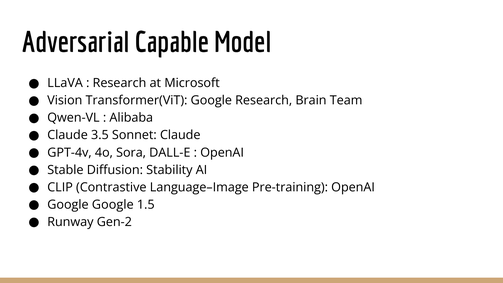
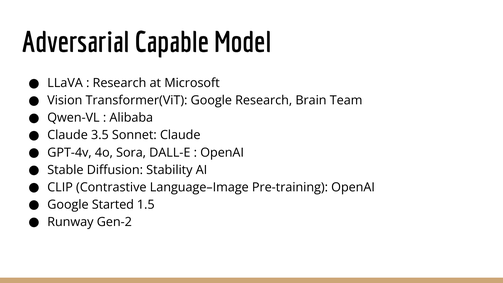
Google Google: Google -> Started (113, 205)
